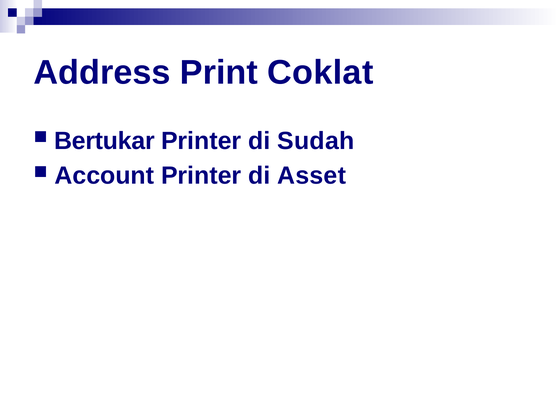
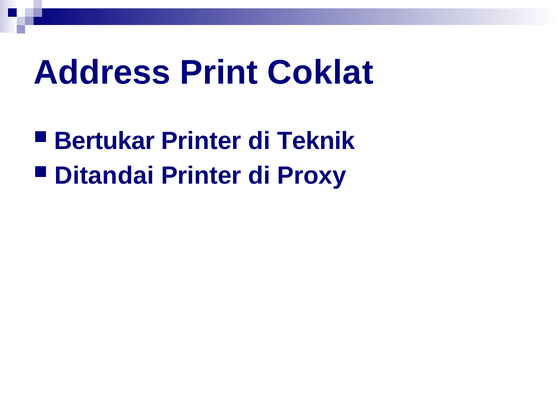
Sudah: Sudah -> Teknik (316, 141)
Account: Account -> Ditandai (104, 176)
Asset: Asset -> Proxy (312, 176)
